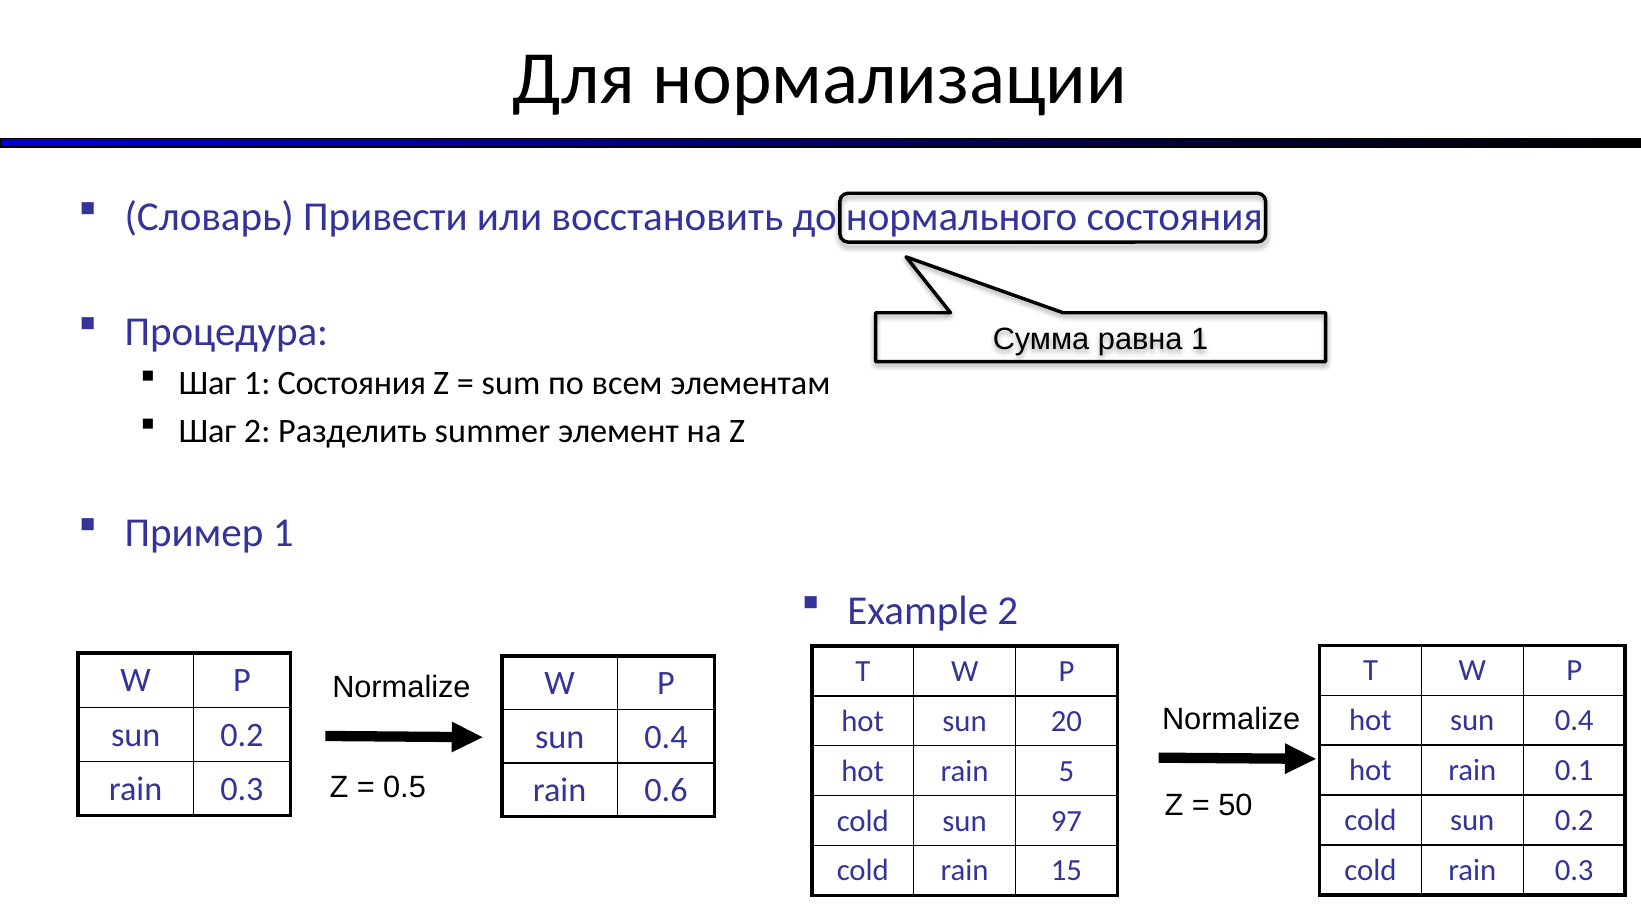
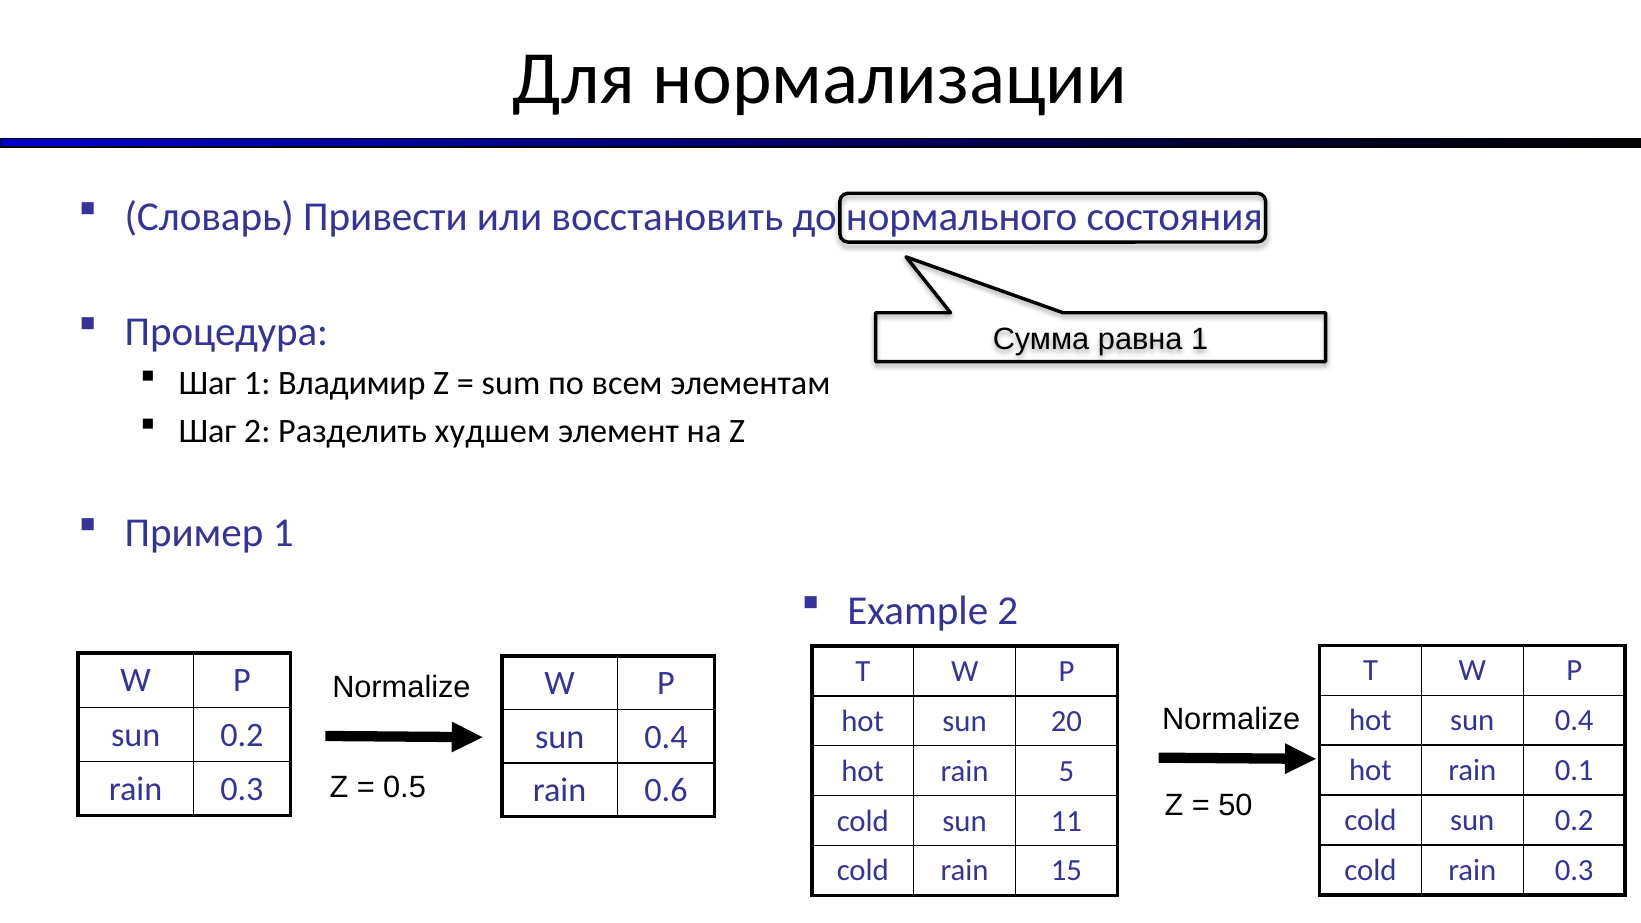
1 Состояния: Состояния -> Владимир (352, 383)
summer: summer -> худшем (492, 431)
97: 97 -> 11 (1066, 821)
